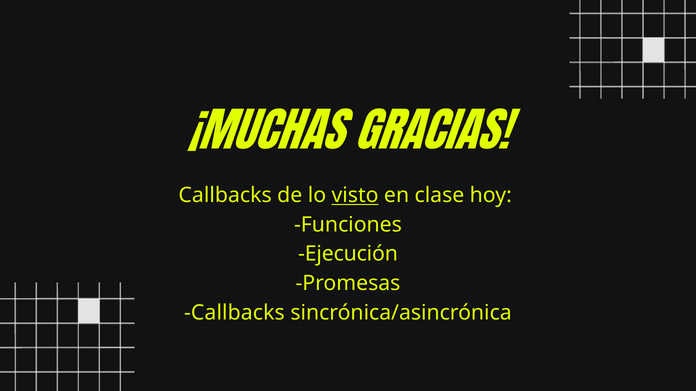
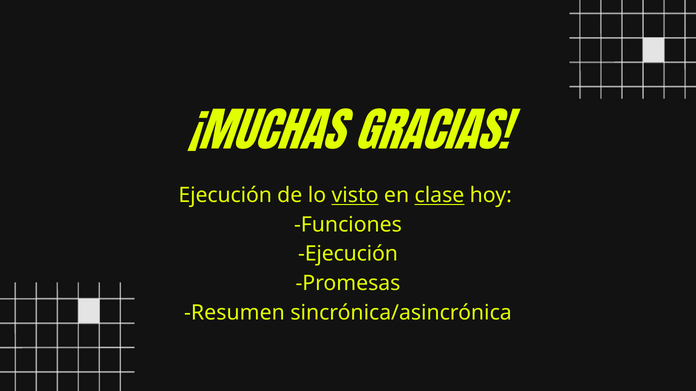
Callbacks: Callbacks -> Ejecución (225, 196)
clase underline: none -> present (439, 196)
Callbacks: Callbacks -> Resumen (234, 313)
